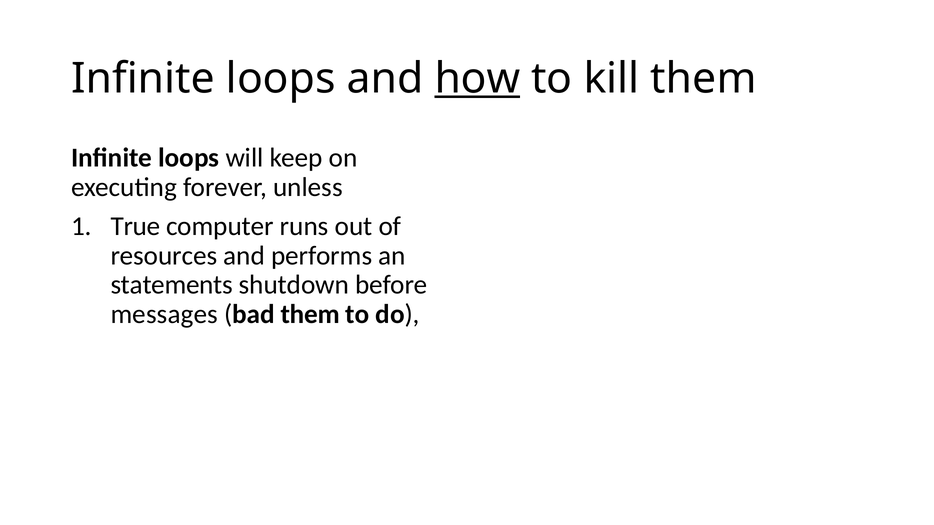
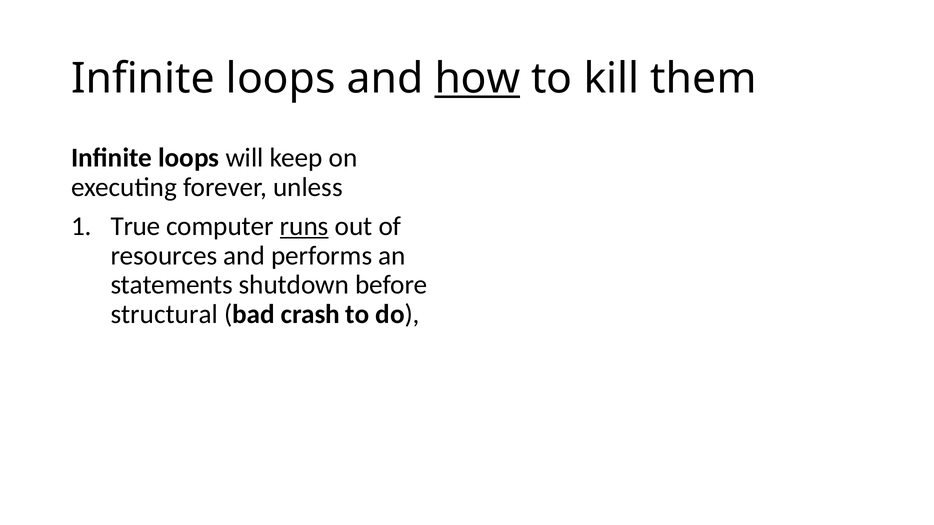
runs underline: none -> present (304, 226)
messages: messages -> structural (164, 314)
bad them: them -> crash (310, 314)
